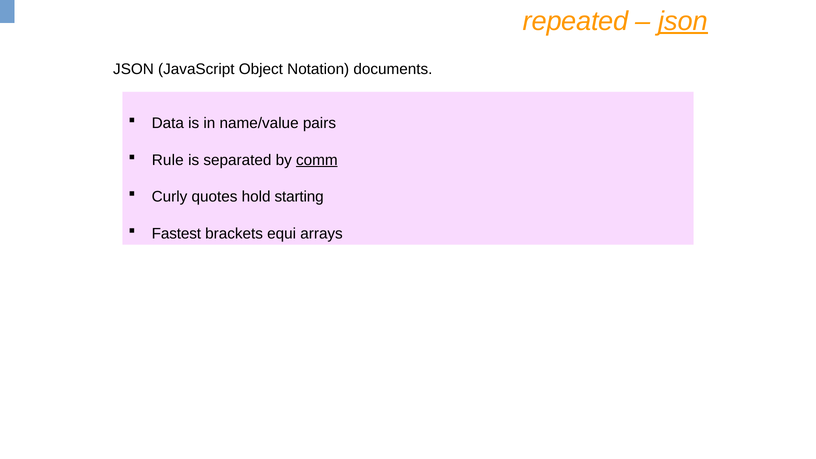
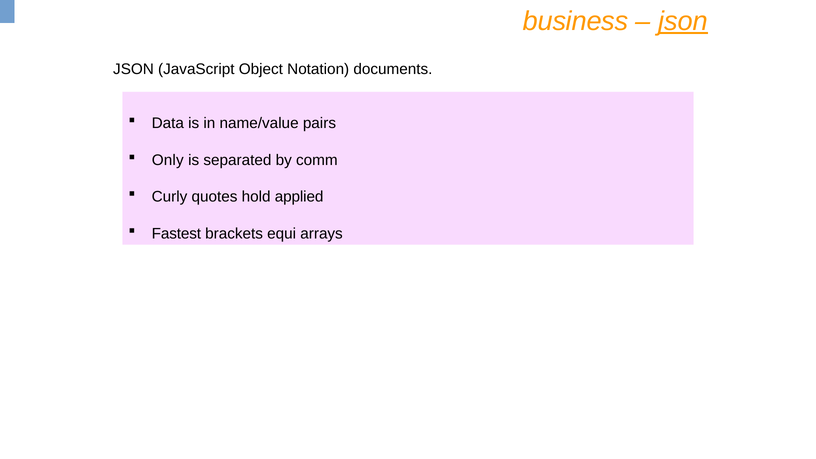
repeated: repeated -> business (576, 21)
Rule: Rule -> Only (168, 160)
comm underline: present -> none (317, 160)
starting: starting -> applied (299, 197)
